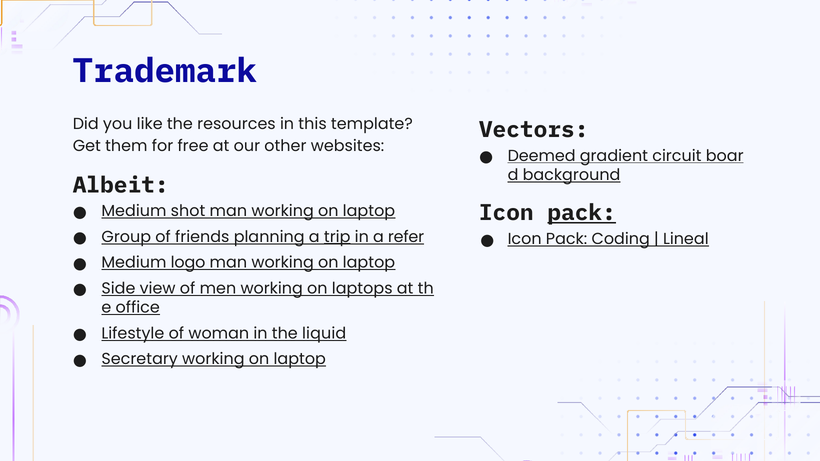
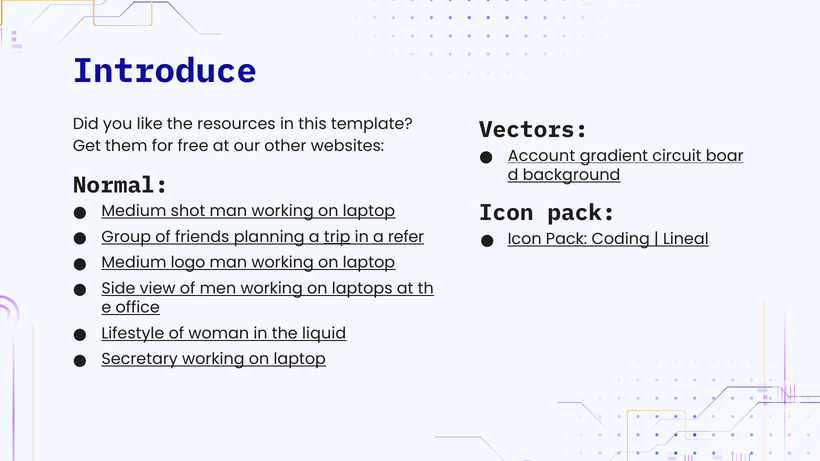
Trademark: Trademark -> Introduce (165, 71)
Deemed: Deemed -> Account (541, 156)
Albeit: Albeit -> Normal (121, 185)
pack underline: present -> none (582, 213)
